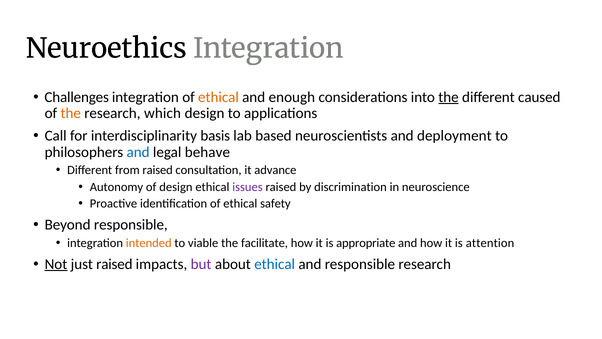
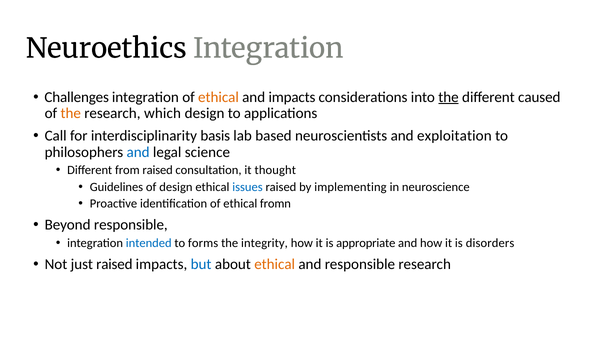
and enough: enough -> impacts (292, 97)
deployment: deployment -> exploitation (454, 136)
behave: behave -> science (207, 152)
advance: advance -> thought (275, 170)
Autonomy: Autonomy -> Guidelines (116, 187)
issues colour: purple -> blue (247, 187)
discrimination: discrimination -> implementing (350, 187)
safety: safety -> fromn (275, 204)
intended colour: orange -> blue (149, 243)
viable: viable -> forms (203, 243)
facilitate: facilitate -> integrity (264, 243)
attention: attention -> disorders (490, 243)
Not underline: present -> none (56, 264)
but colour: purple -> blue (201, 264)
ethical colour: blue -> orange (275, 264)
